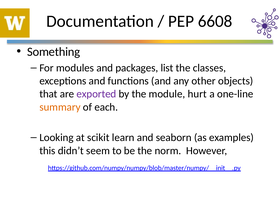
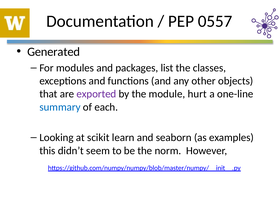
6608: 6608 -> 0557 (215, 21)
Something: Something -> Generated (54, 52)
summary colour: orange -> blue (60, 107)
